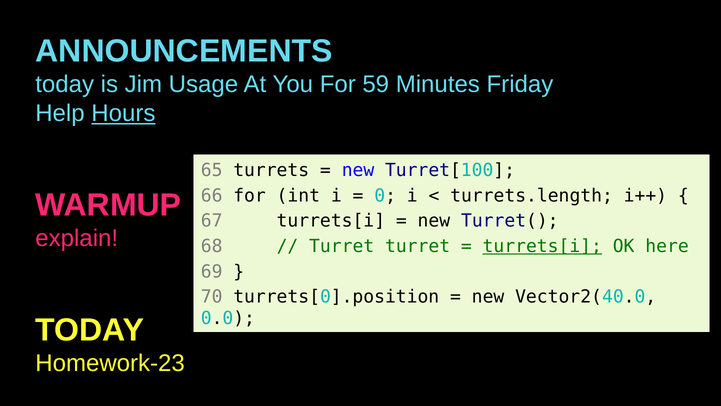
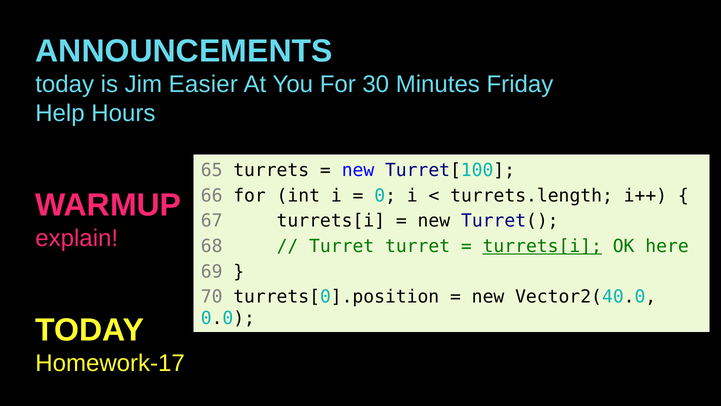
Usage: Usage -> Easier (203, 84)
59: 59 -> 30 (376, 84)
Hours underline: present -> none (123, 113)
Homework-23: Homework-23 -> Homework-17 (110, 363)
